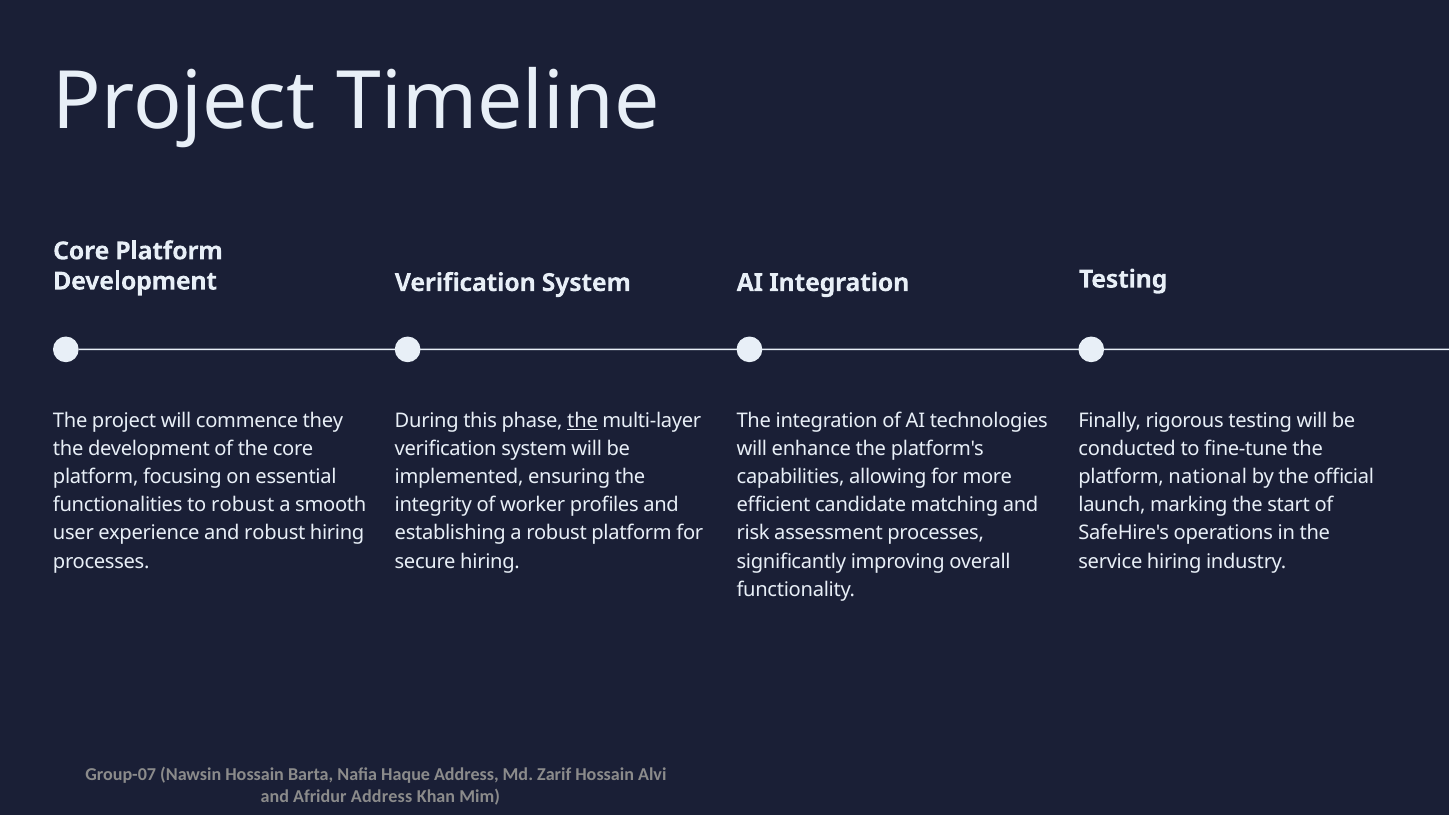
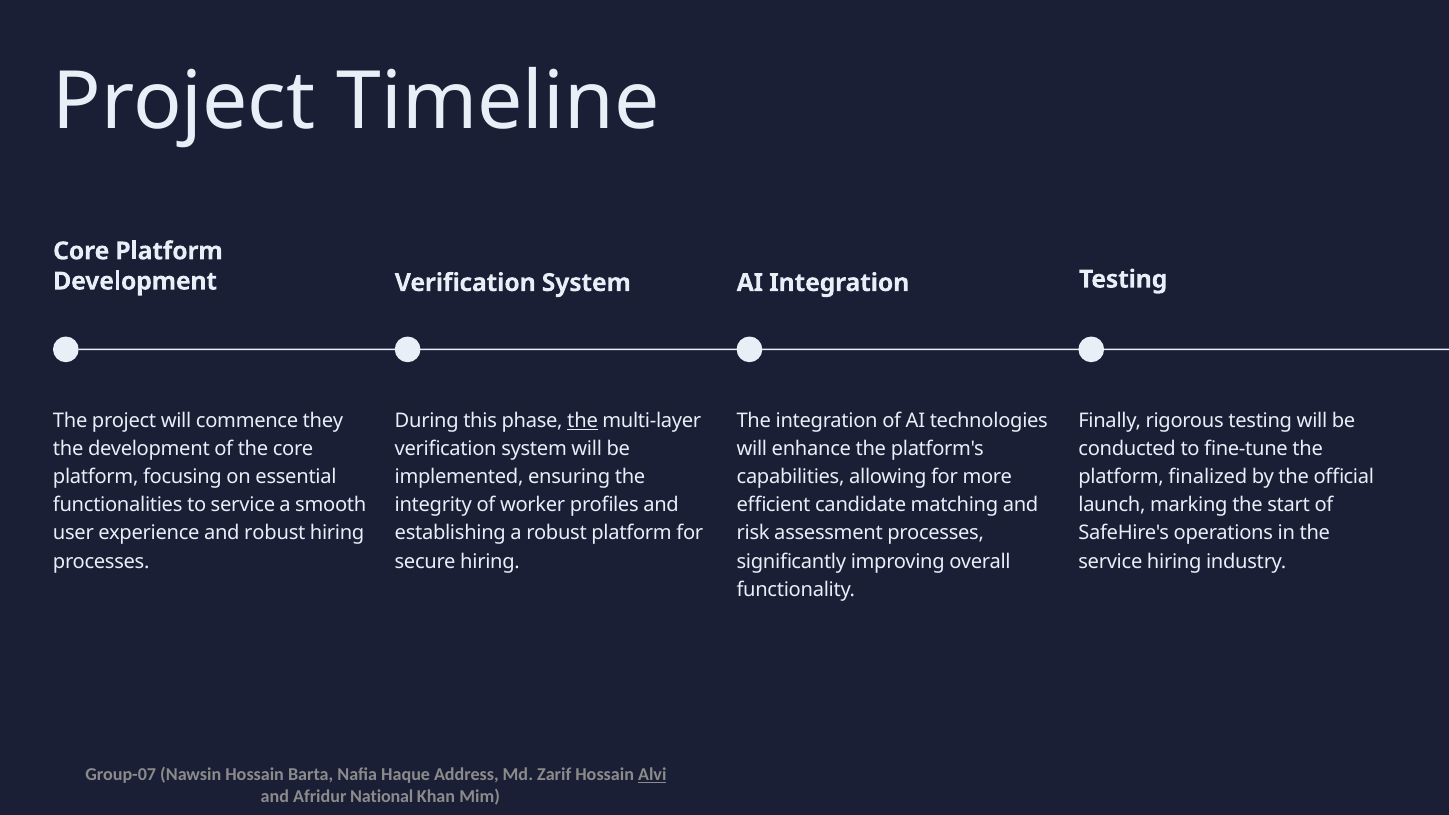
national: national -> finalized (1208, 477)
to robust: robust -> service (243, 505)
Alvi underline: none -> present (652, 775)
Afridur Address: Address -> National (382, 797)
